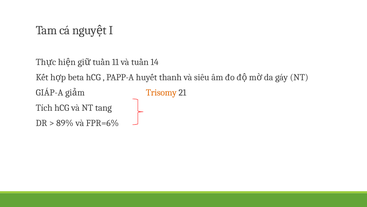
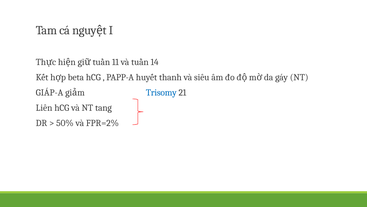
Trisomy colour: orange -> blue (161, 92)
Tích: Tích -> Liên (44, 108)
89%: 89% -> 50% (65, 123)
FPR=6%: FPR=6% -> FPR=2% (102, 123)
